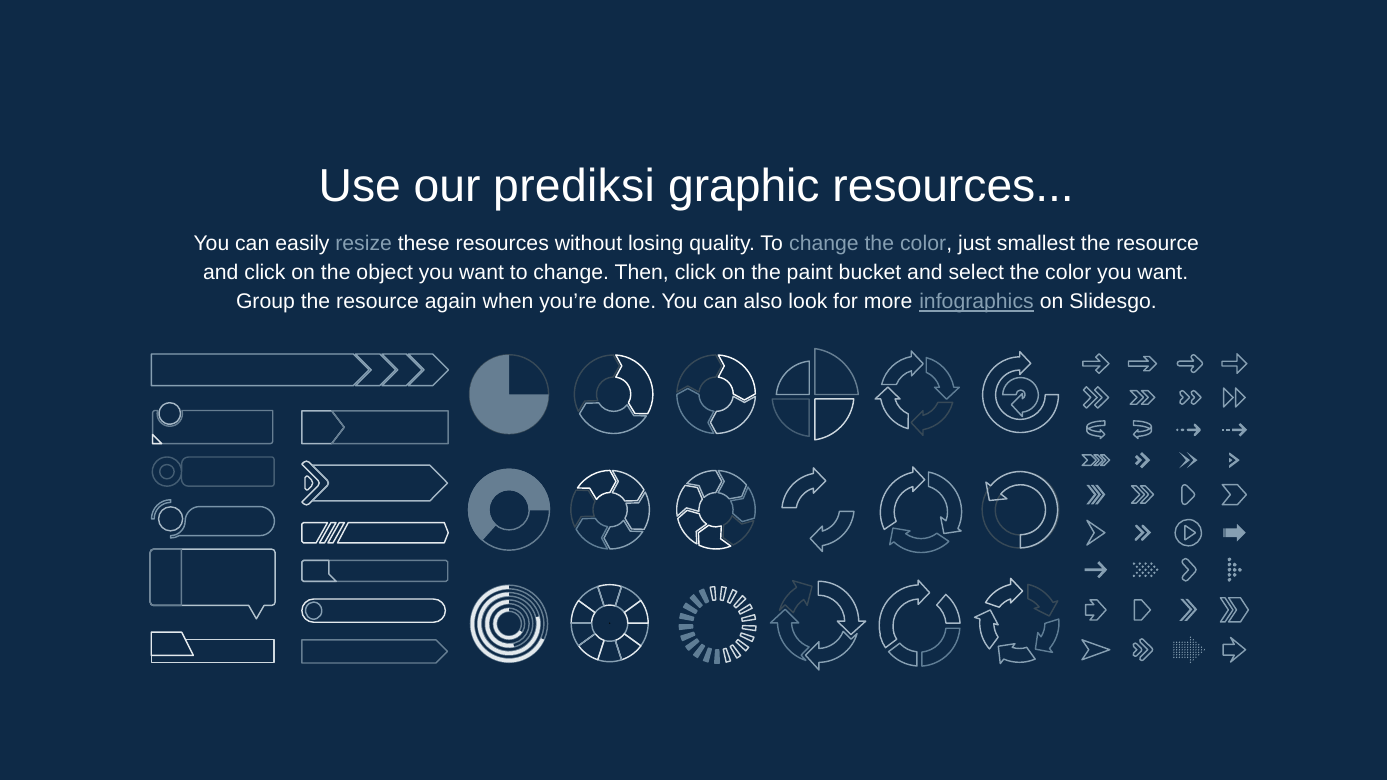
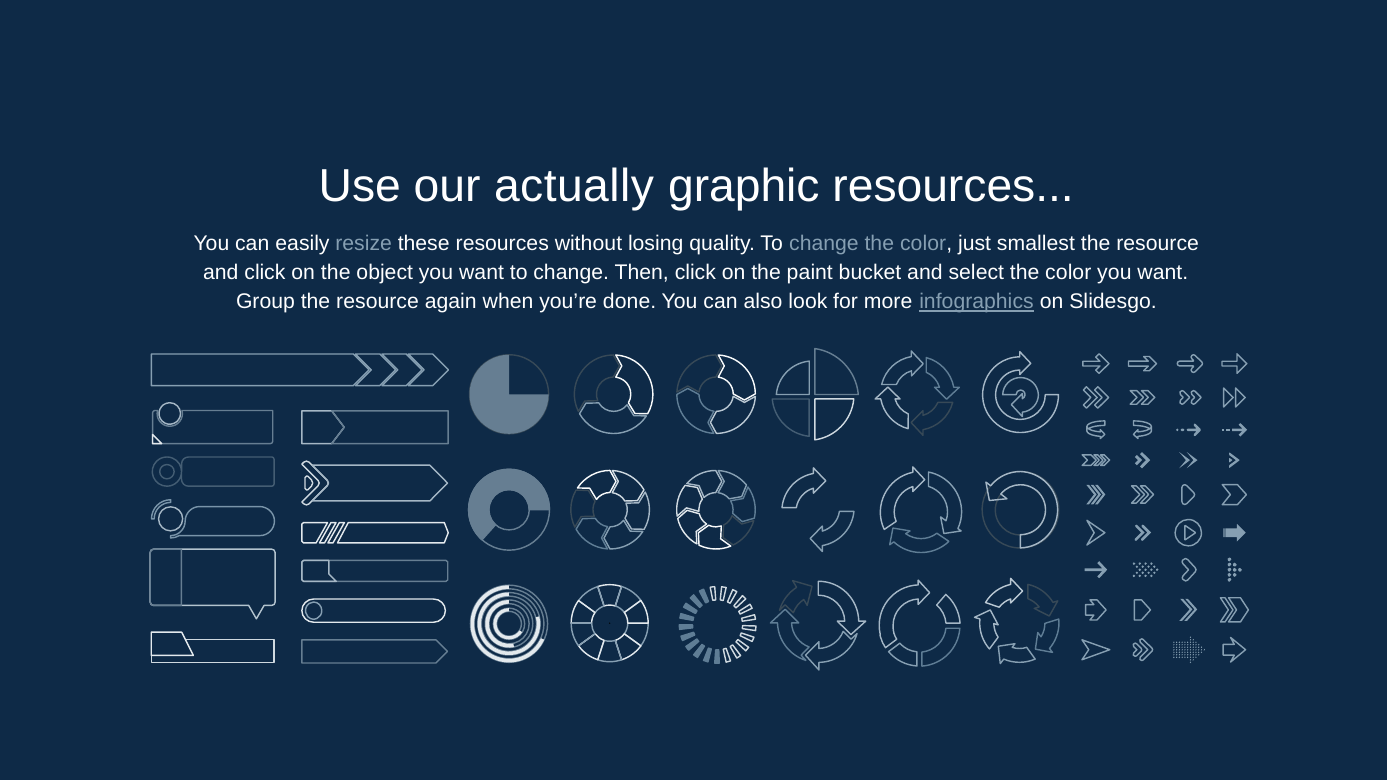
prediksi: prediksi -> actually (574, 186)
